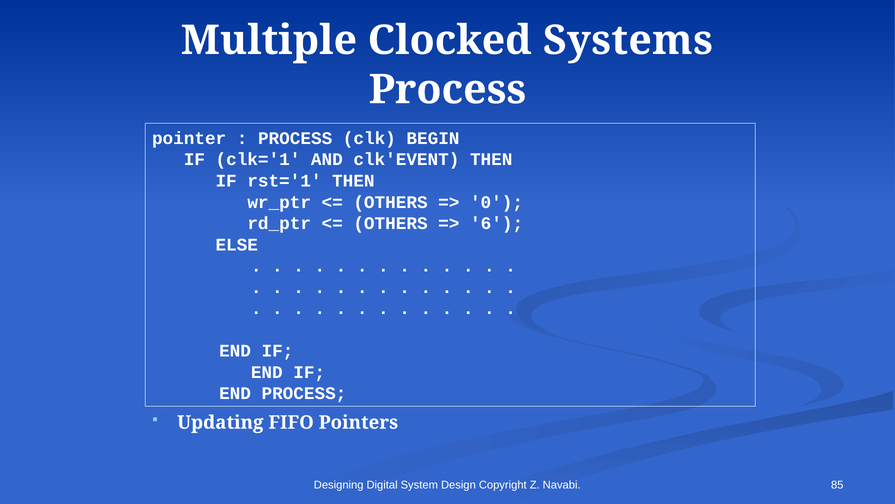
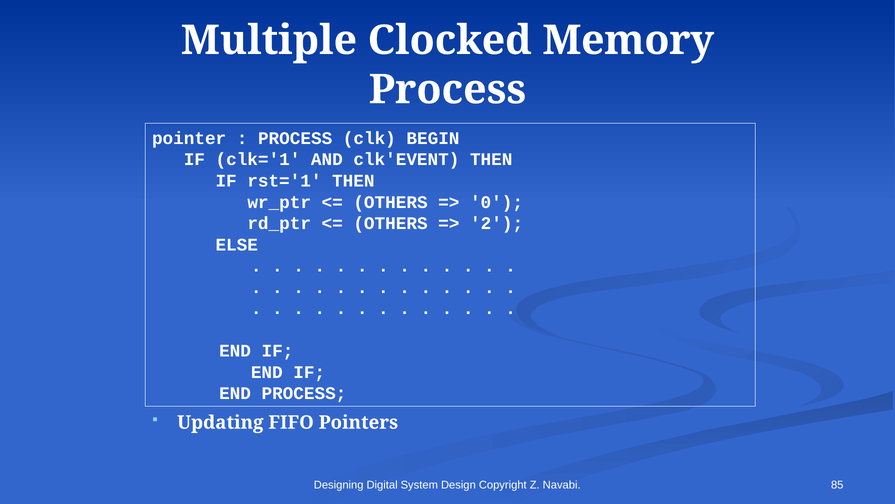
Systems: Systems -> Memory (628, 40)
6: 6 -> 2 (497, 223)
